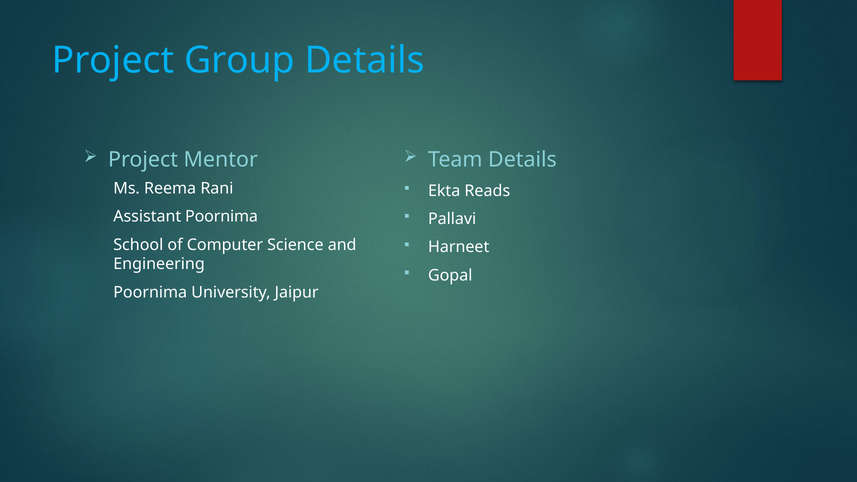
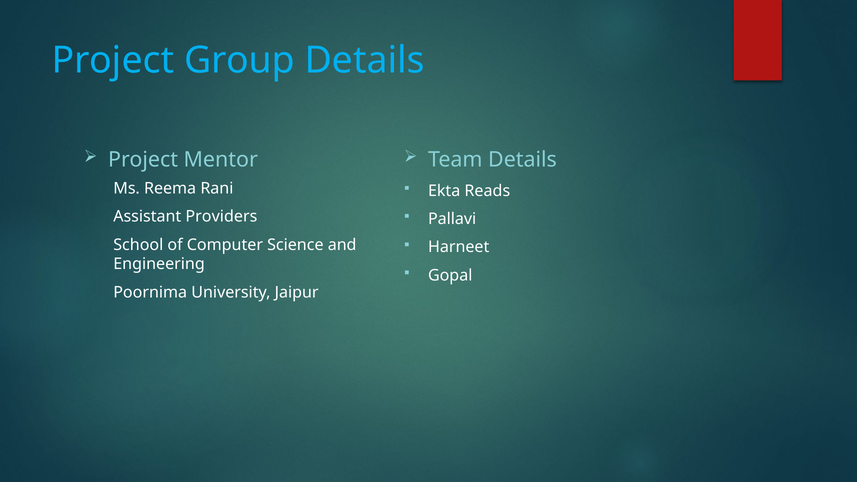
Assistant Poornima: Poornima -> Providers (221, 217)
